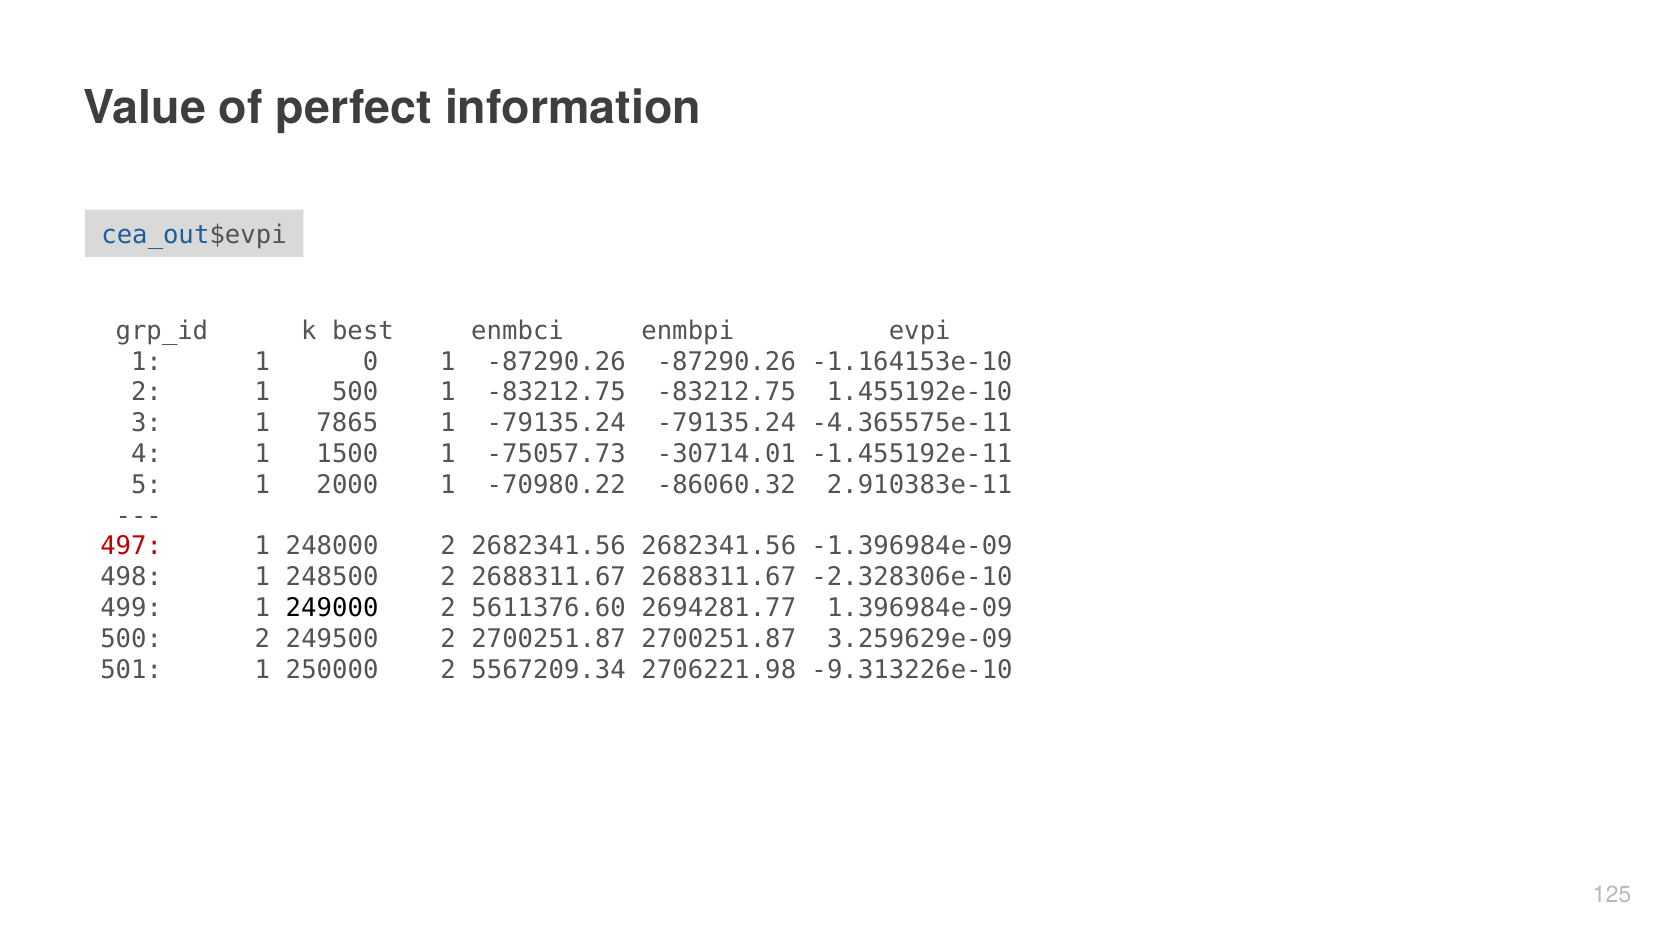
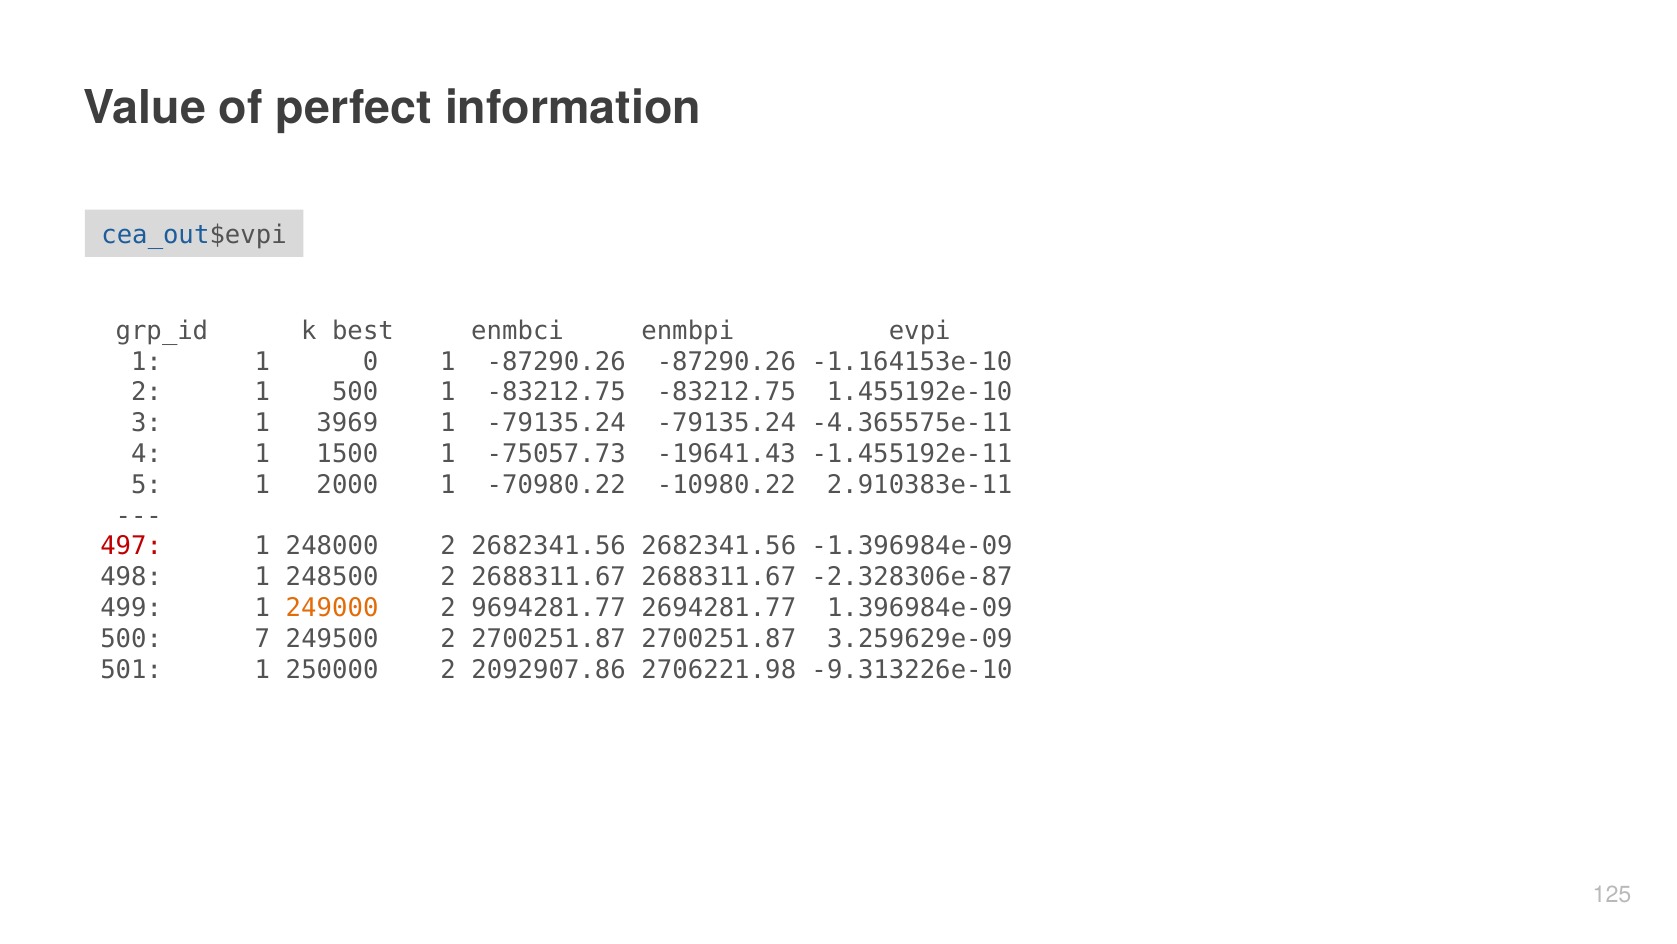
7865: 7865 -> 3969 (347, 423)
-30714.01: -30714.01 -> -19641.43 (726, 454)
-86060.32: -86060.32 -> -10980.22 (726, 485)
-2.328306e-10: -2.328306e-10 -> -2.328306e-87 (912, 577)
249000 colour: black -> orange (332, 608)
5611376.60: 5611376.60 -> 9694281.77 (549, 608)
500 2: 2 -> 7 (262, 638)
5567209.34: 5567209.34 -> 2092907.86 (549, 669)
